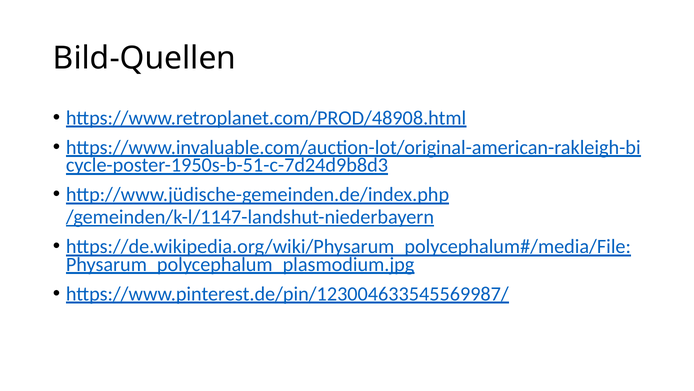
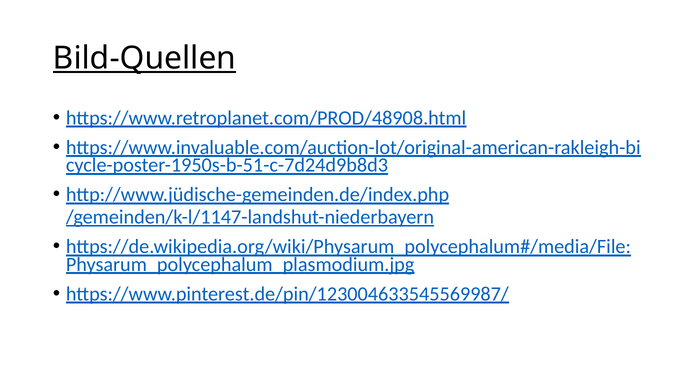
Bild-Quellen underline: none -> present (145, 58)
